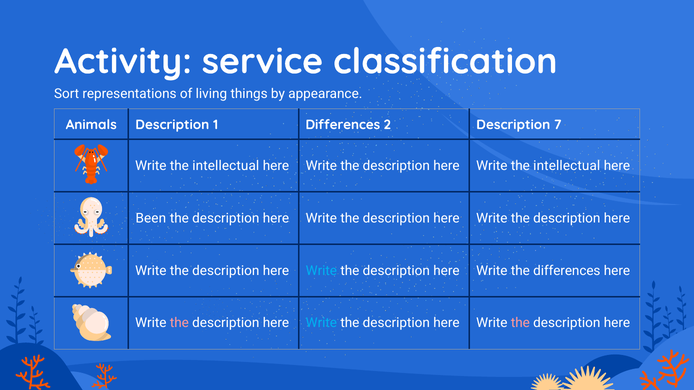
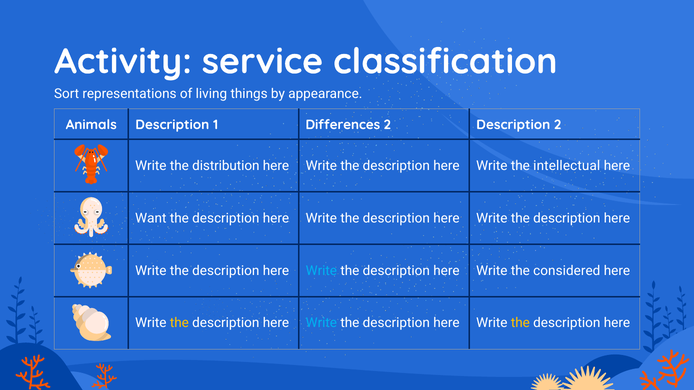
Description 7: 7 -> 2 (558, 125)
intellectual: intellectual -> distribution (226, 166)
Been: Been -> Want (151, 218)
the differences: differences -> considered (567, 271)
the colour: pink -> yellow (179, 323)
the colour: pink -> yellow (520, 323)
